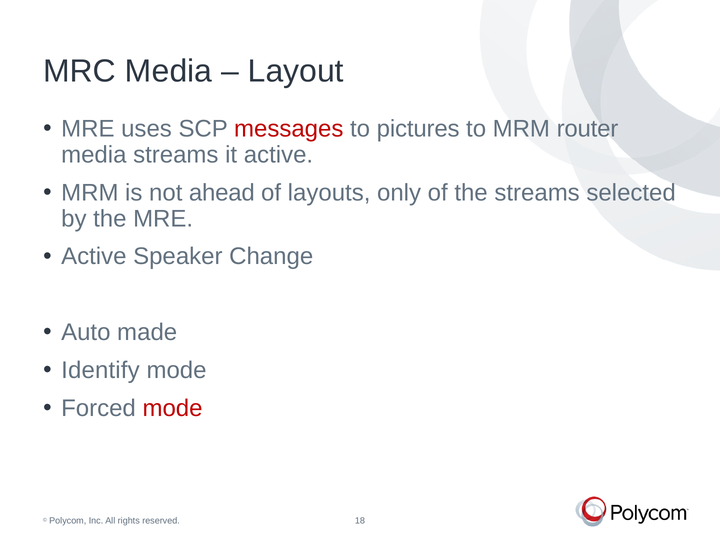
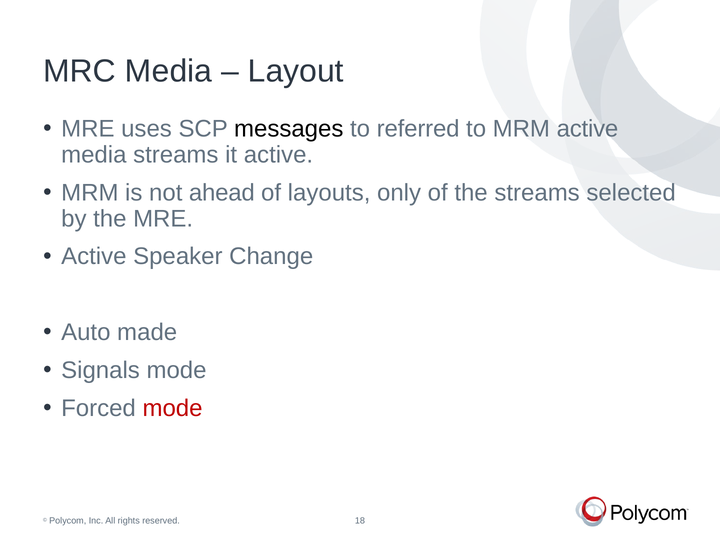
messages colour: red -> black (289, 129)
pictures: pictures -> referred (418, 129)
MRM router: router -> active (587, 129)
Identify: Identify -> Signals (101, 370)
